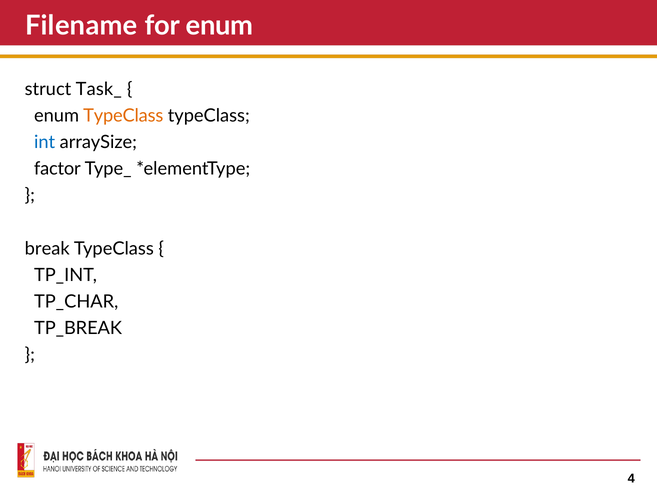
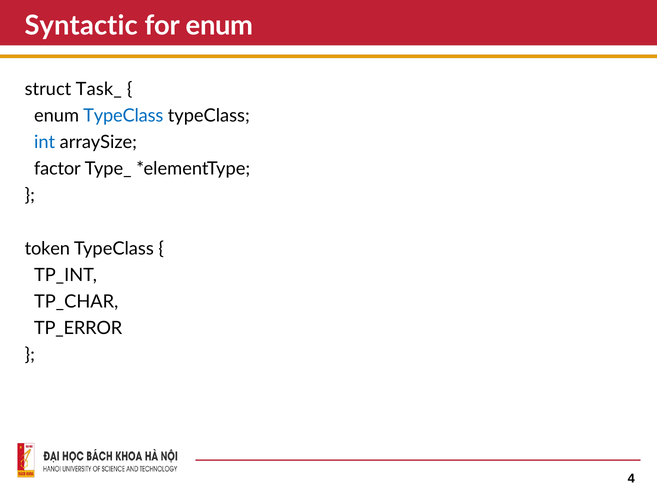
Filename: Filename -> Syntactic (81, 26)
TypeClass colour: orange -> blue (123, 116)
break: break -> token (47, 248)
TP_BREAK: TP_BREAK -> TP_ERROR (78, 328)
